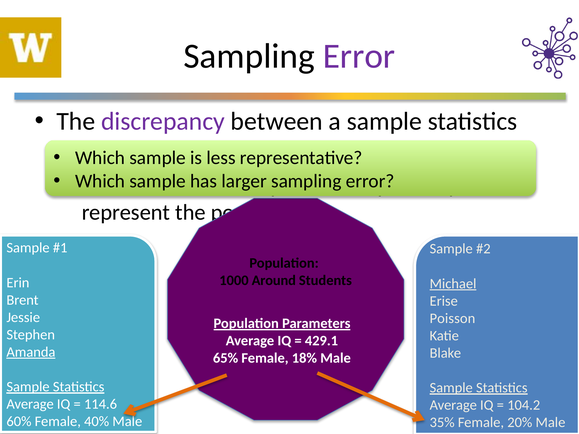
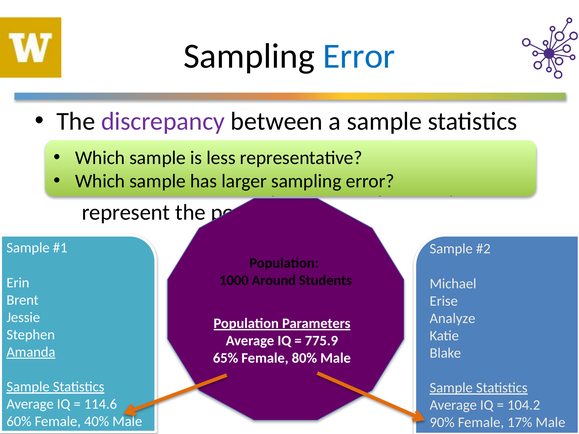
Error colour: purple -> blue (359, 56)
Michael underline: present -> none (453, 284)
Poisson: Poisson -> Analyze (453, 318)
429.1: 429.1 -> 775.9 (321, 341)
18%: 18% -> 80% (304, 358)
35%: 35% -> 90% (442, 423)
20%: 20% -> 17% (520, 423)
